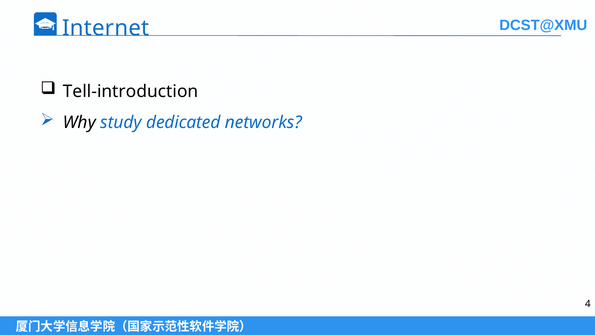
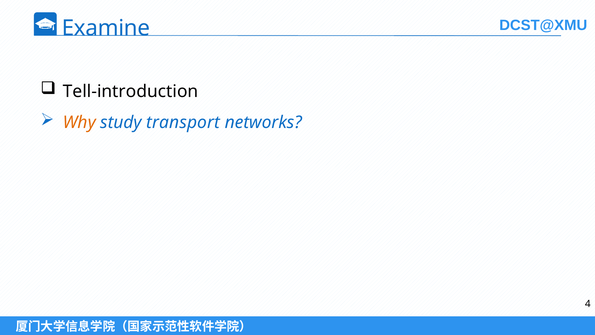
Internet: Internet -> Examine (106, 28)
Why colour: black -> orange (79, 122)
dedicated: dedicated -> transport (183, 122)
